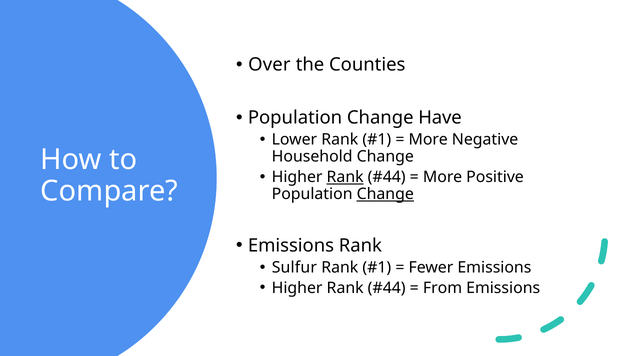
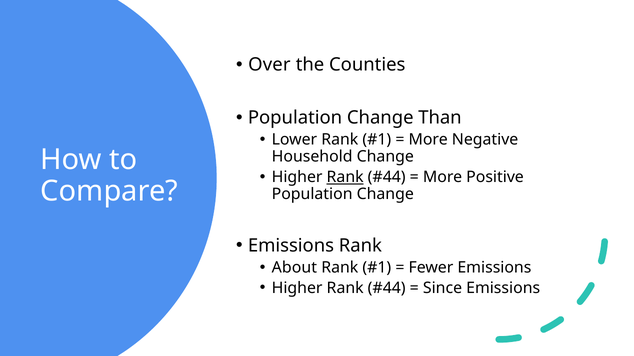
Have: Have -> Than (440, 118)
Change underline: present -> none (385, 194)
Sulfur: Sulfur -> About (294, 268)
From: From -> Since (443, 288)
